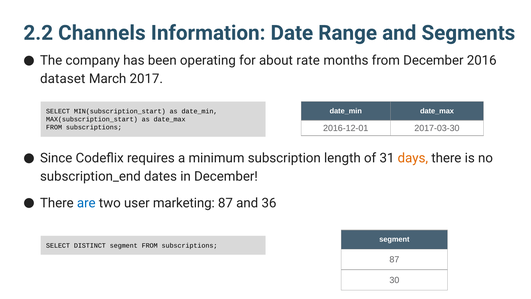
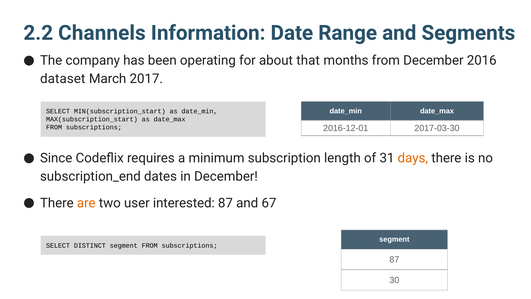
rate: rate -> that (308, 61)
are colour: blue -> orange (86, 203)
marketing: marketing -> interested (184, 203)
36: 36 -> 67 (269, 203)
